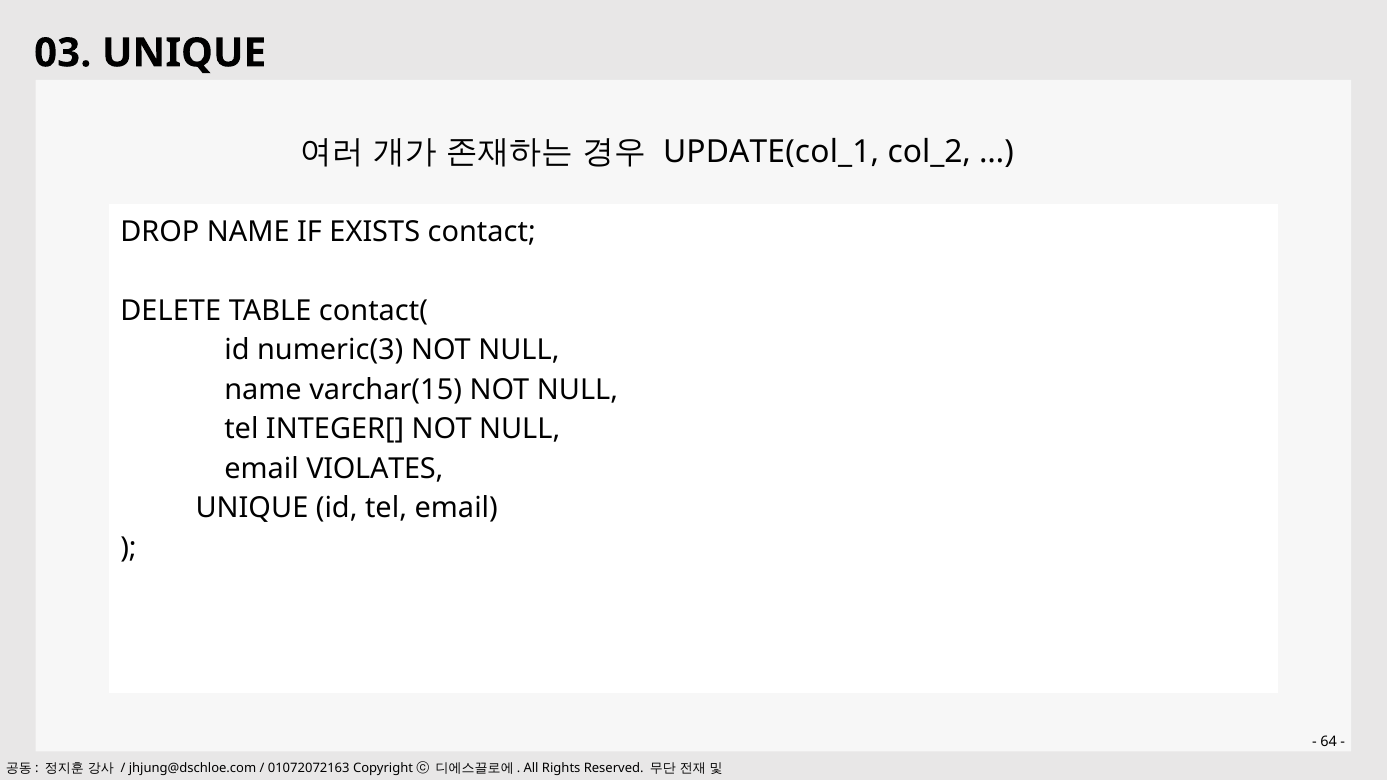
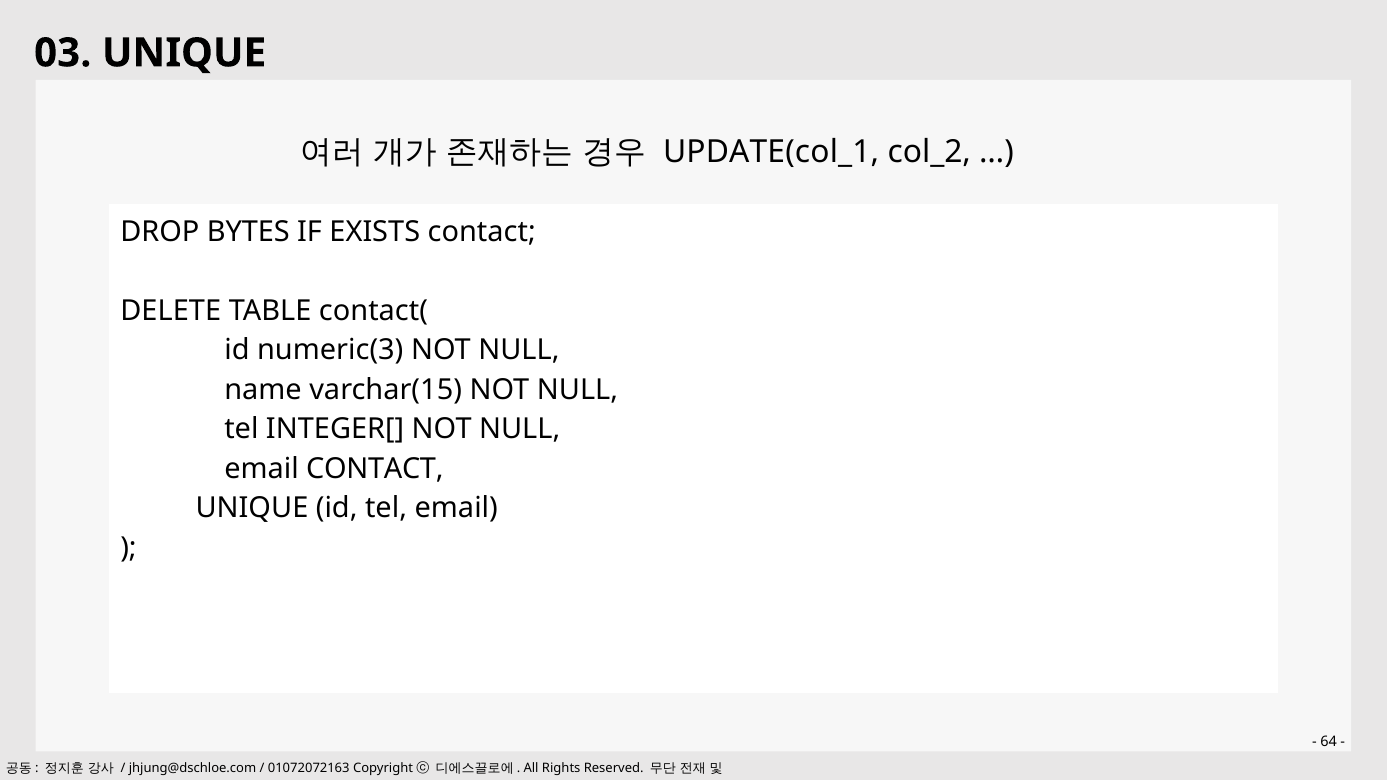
DROP NAME: NAME -> BYTES (248, 232)
email VIOLATES: VIOLATES -> CONTACT (375, 469)
